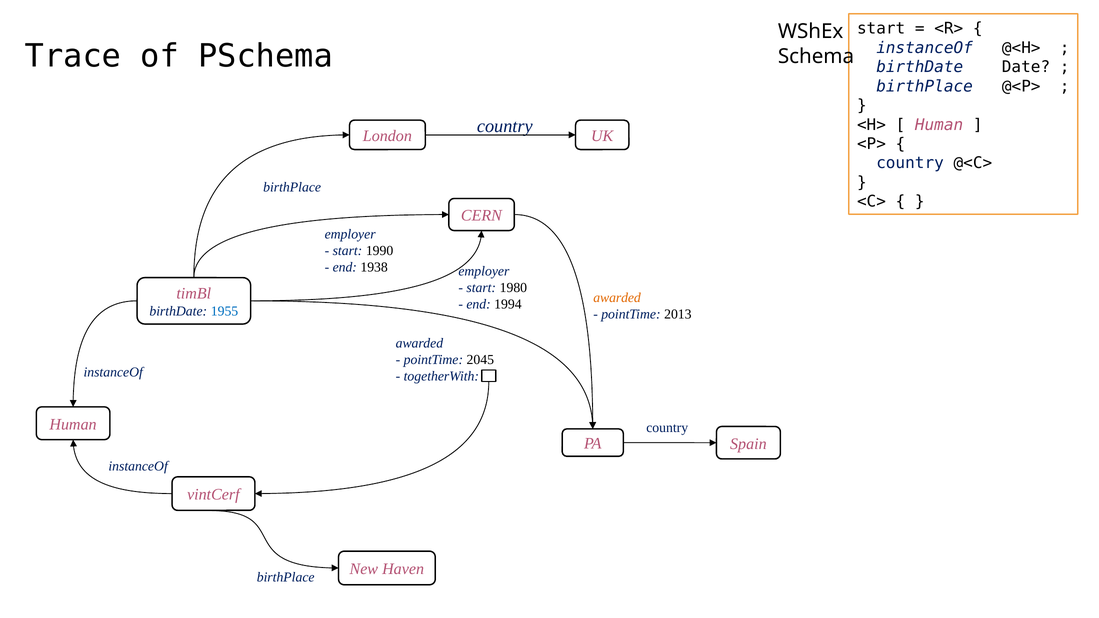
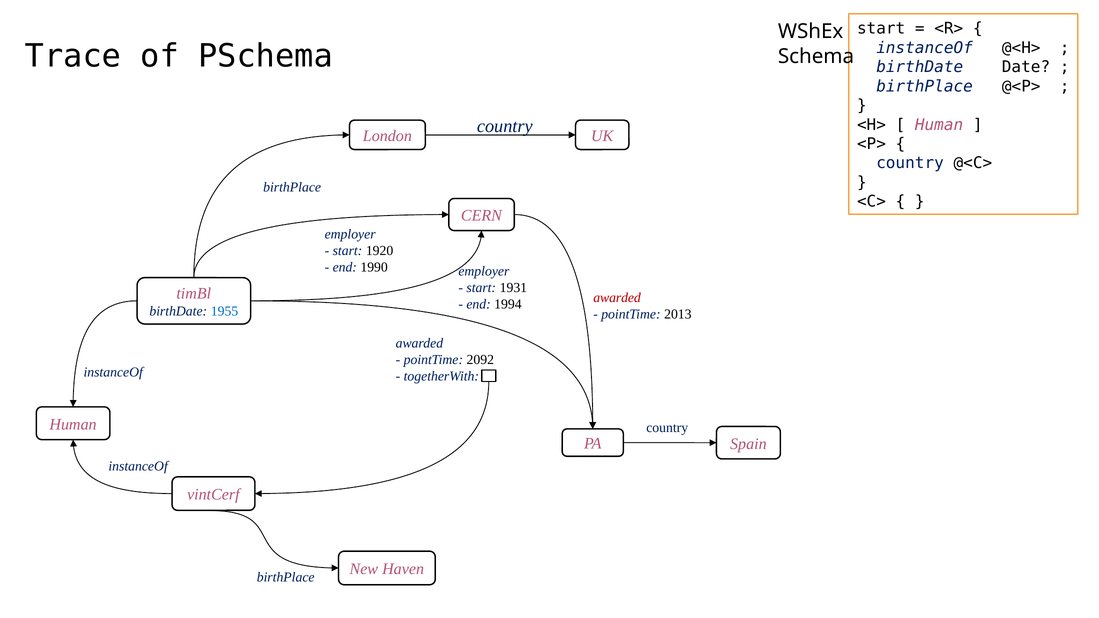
1990: 1990 -> 1920 (380, 251)
1938: 1938 -> 1990 (374, 267)
1980: 1980 -> 1931 (513, 288)
awarded colour: orange -> red (617, 298)
2045: 2045 -> 2092 (480, 360)
